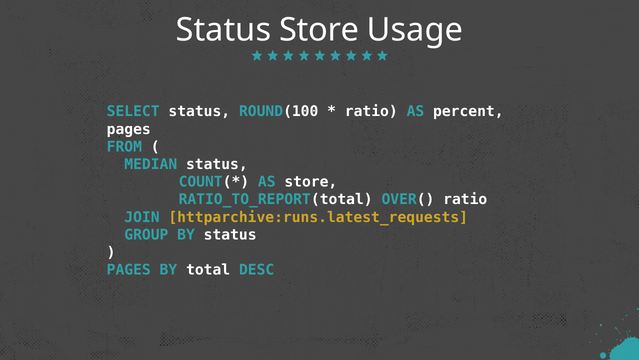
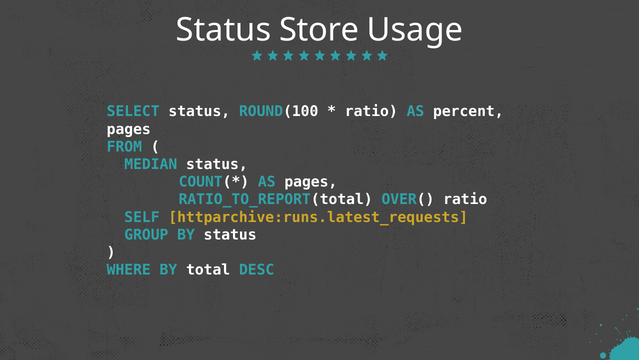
AS store: store -> pages (311, 182)
JOIN: JOIN -> SELF (142, 217)
PAGES: PAGES -> WHERE (129, 270)
